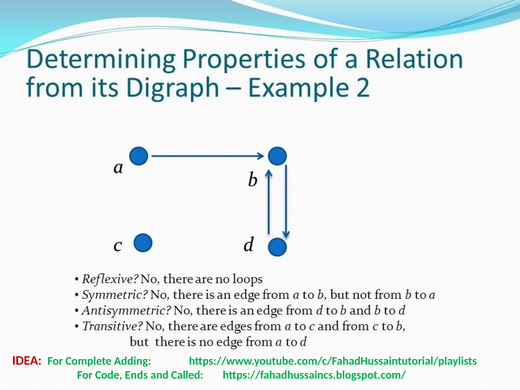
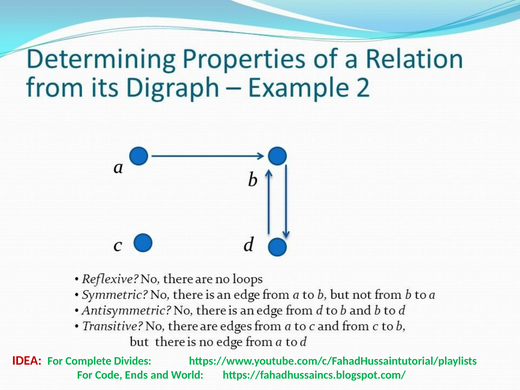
Adding: Adding -> Divides (133, 361)
Called: Called -> World (187, 375)
